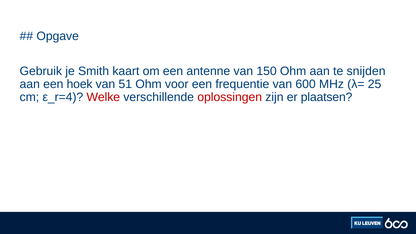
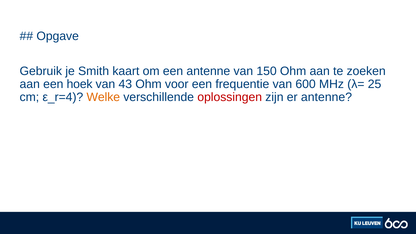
snijden: snijden -> zoeken (366, 71)
51: 51 -> 43 (125, 84)
Welke colour: red -> orange (103, 97)
er plaatsen: plaatsen -> antenne (326, 97)
